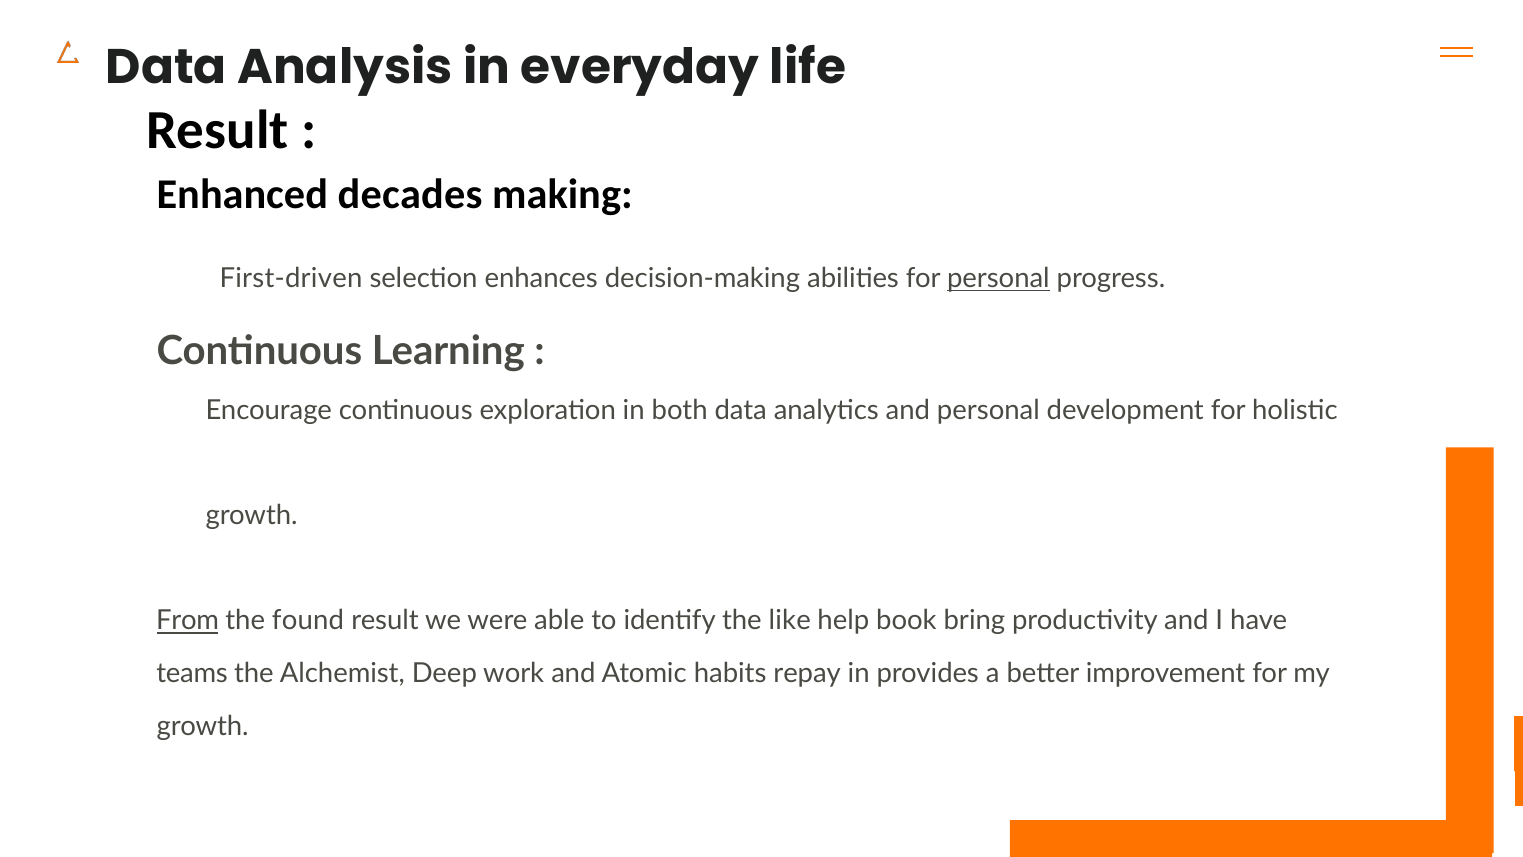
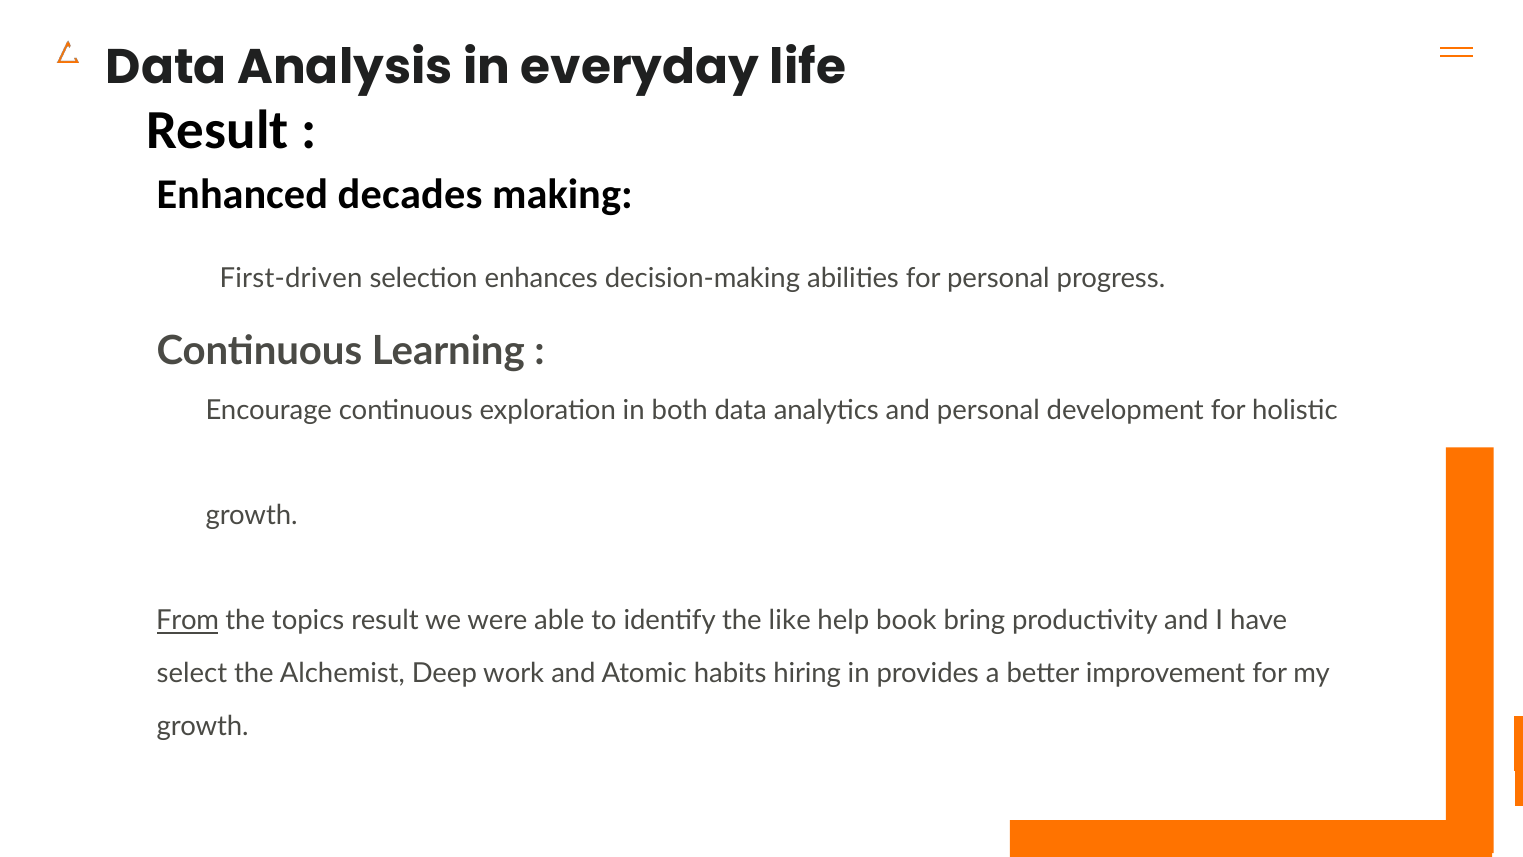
personal underline: present -> none (998, 279)
found: found -> topics (308, 621)
teams: teams -> select (192, 673)
repay: repay -> hiring (807, 673)
